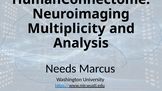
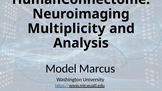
Needs: Needs -> Model (61, 69)
